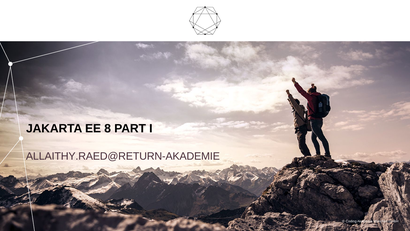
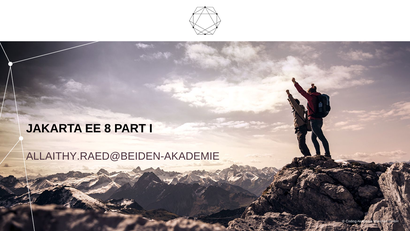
ALLAITHY.RAED@RETURN-AKADEMIE: ALLAITHY.RAED@RETURN-AKADEMIE -> ALLAITHY.RAED@BEIDEN-AKADEMIE (123, 156)
